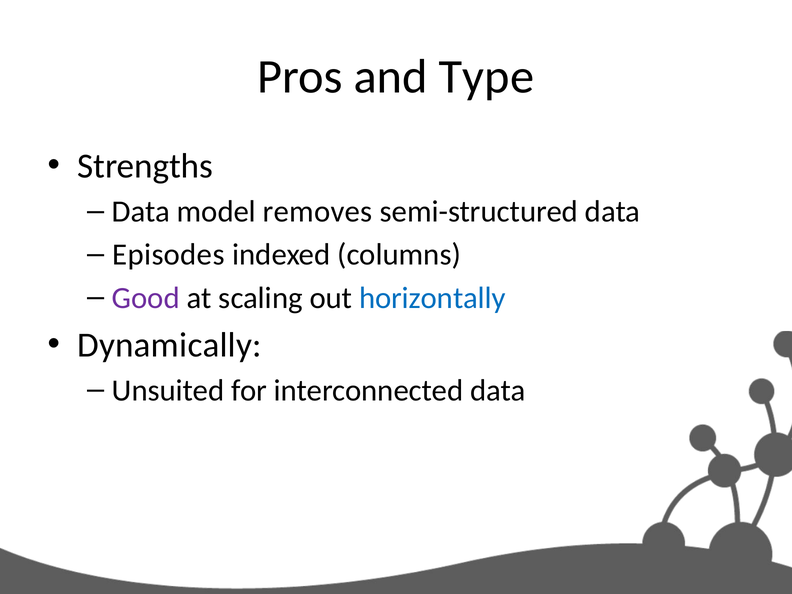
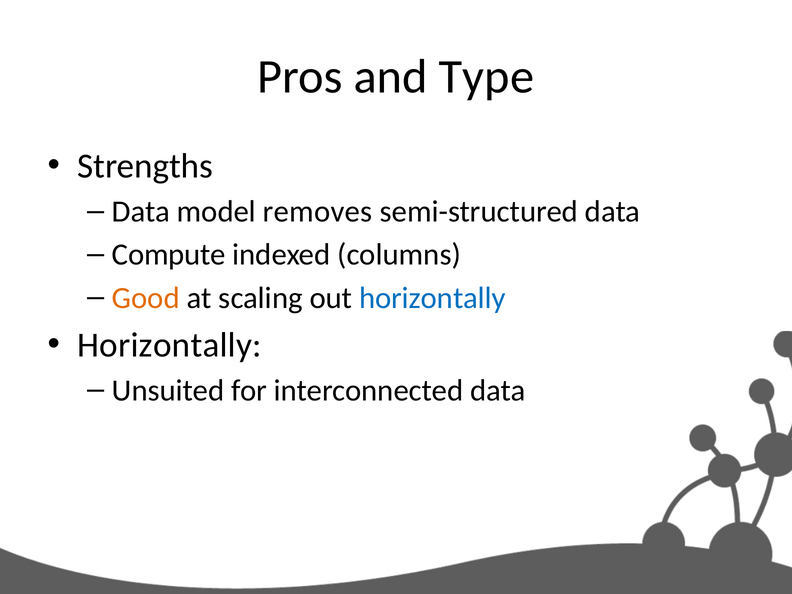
Episodes: Episodes -> Compute (169, 255)
Good colour: purple -> orange (146, 298)
Dynamically: Dynamically -> Horizontally (169, 345)
